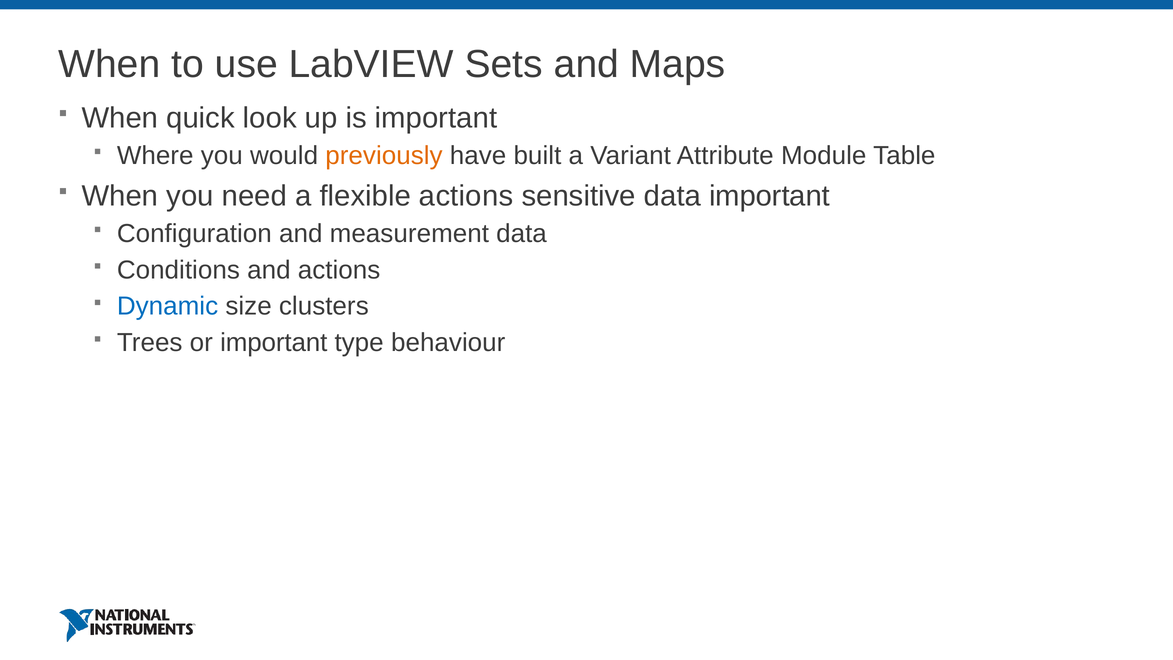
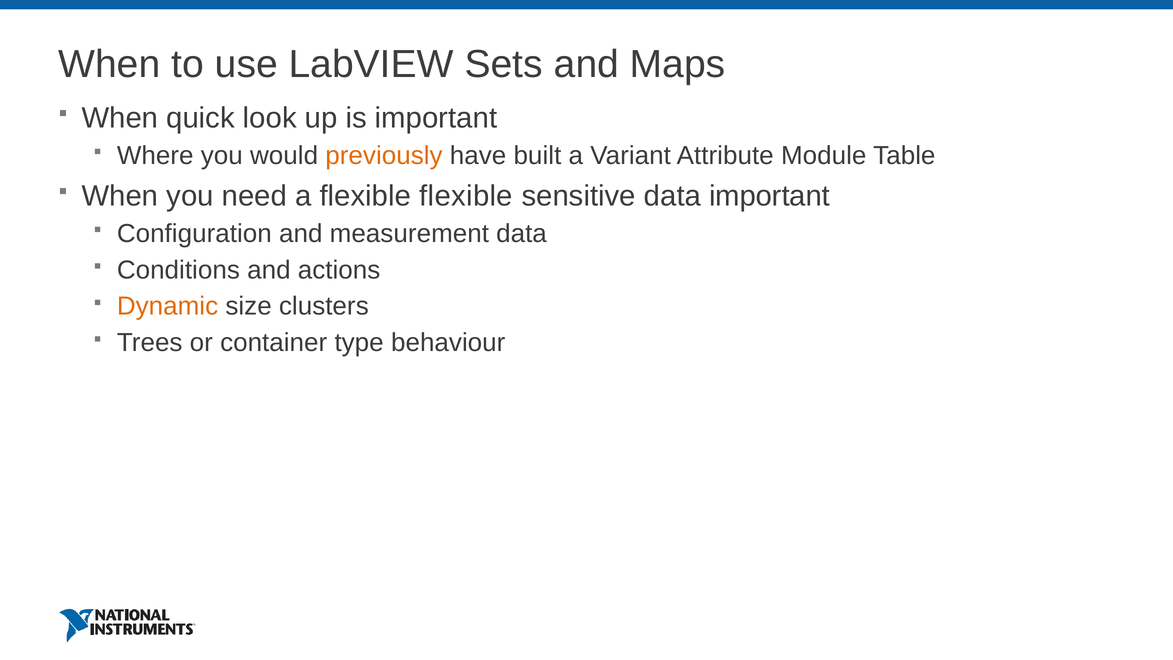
flexible actions: actions -> flexible (466, 196)
Dynamic colour: blue -> orange (168, 306)
or important: important -> container (274, 343)
